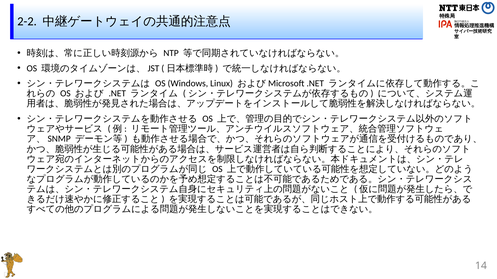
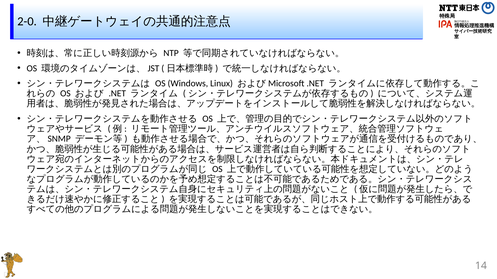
2-2: 2-2 -> 2-0 (27, 21)
